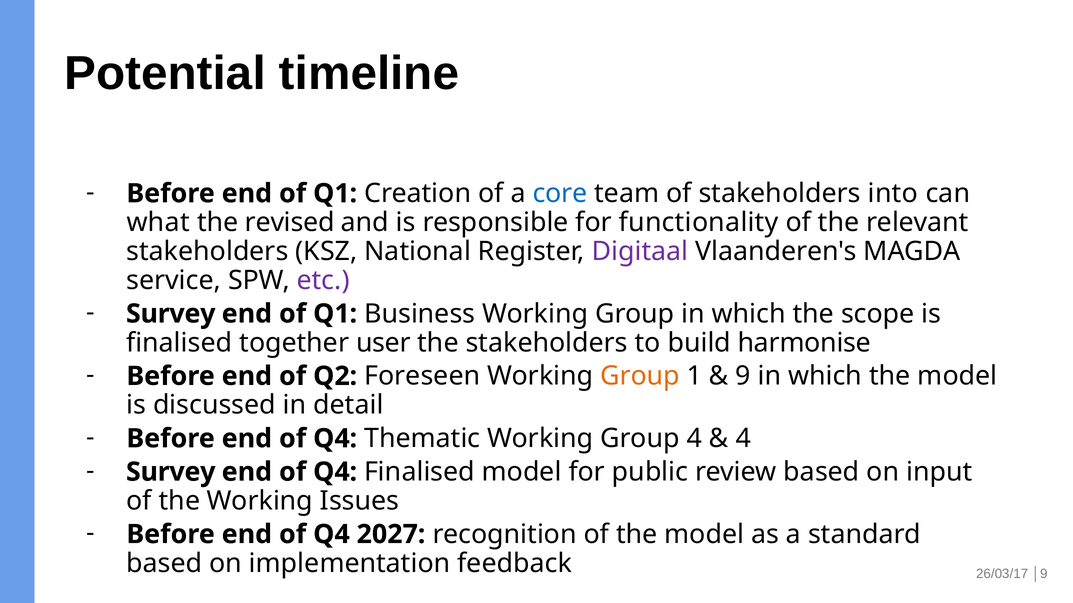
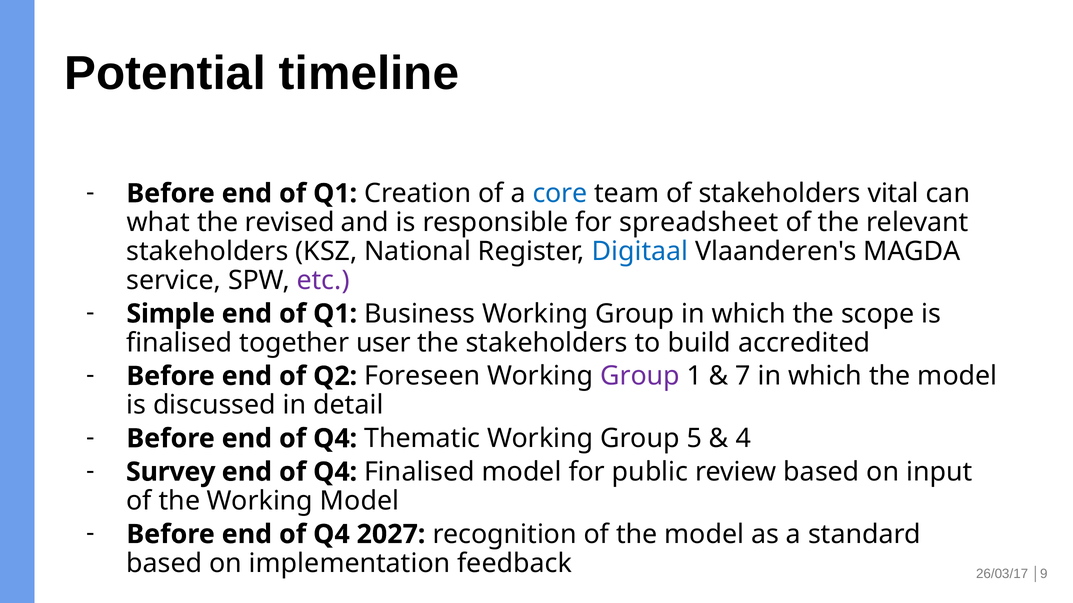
into: into -> vital (893, 194)
functionality: functionality -> spreadsheet (699, 223)
Digitaal colour: purple -> blue (640, 252)
Survey: Survey -> Simple (171, 314)
harmonise: harmonise -> accredited (804, 343)
Group colour: orange -> purple (640, 376)
9: 9 -> 7 (743, 376)
Group 4: 4 -> 5 (694, 439)
Working Issues: Issues -> Model (360, 501)
